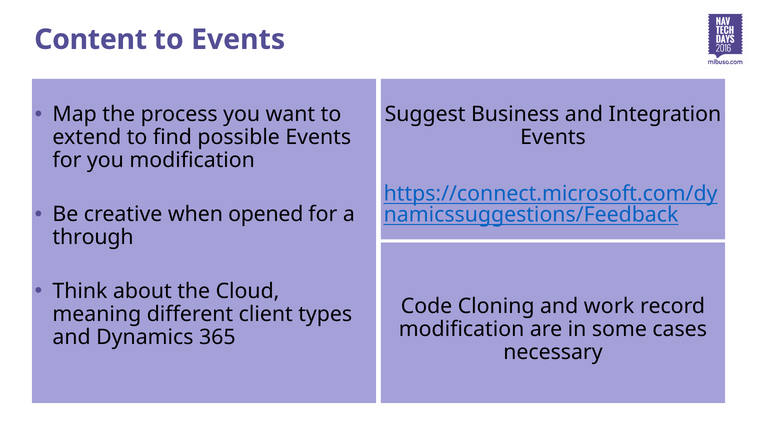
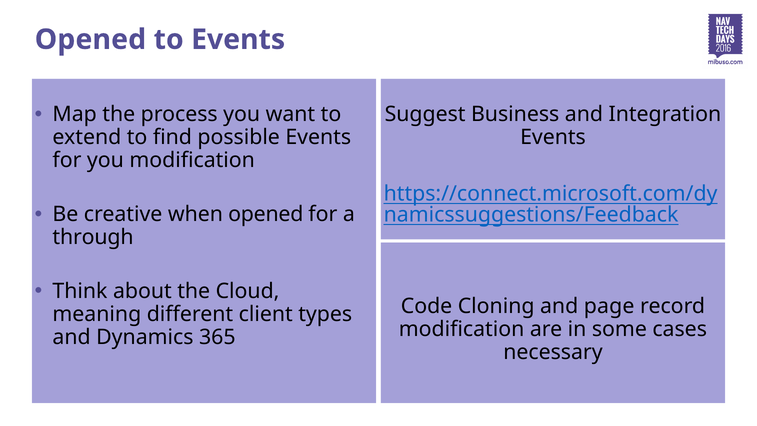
Content: Content -> Opened (90, 40)
work: work -> page (609, 306)
